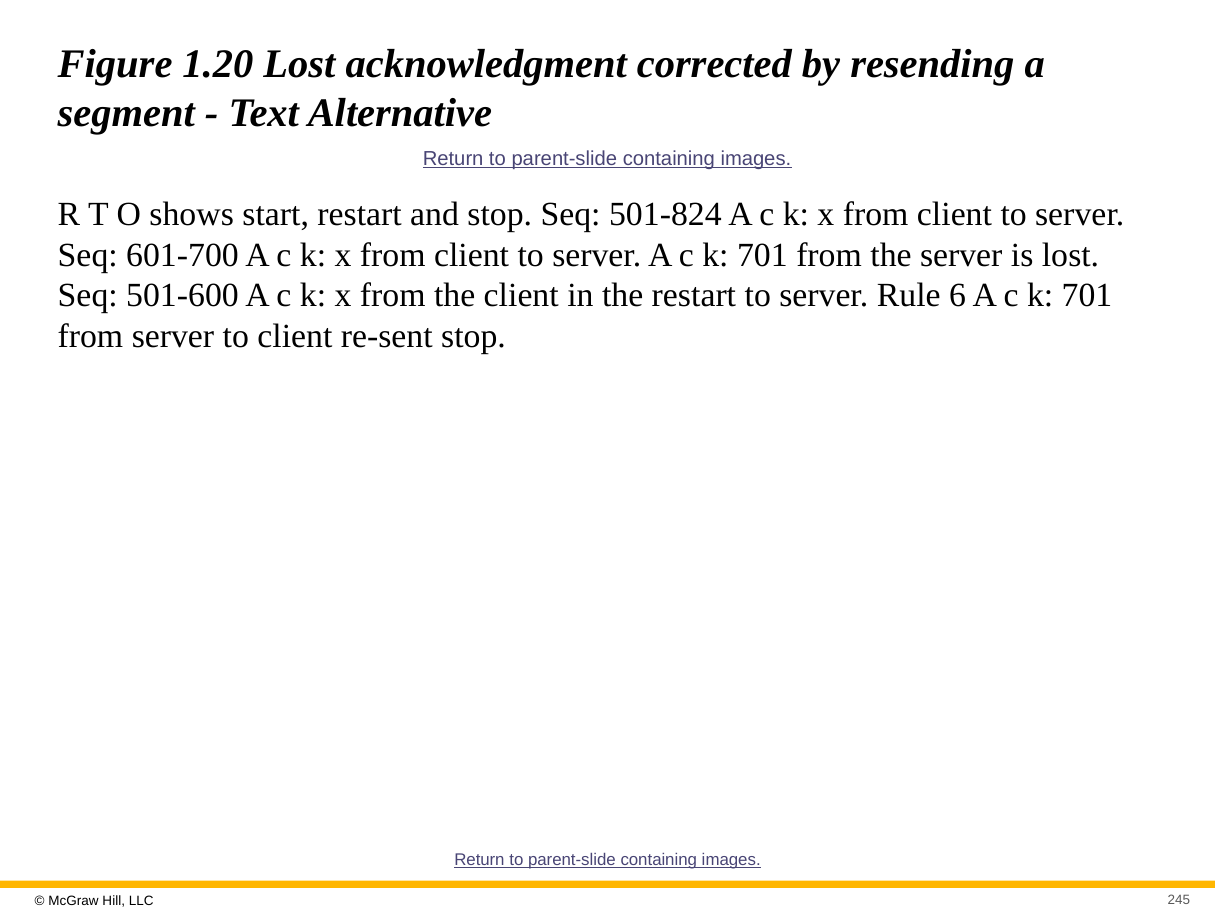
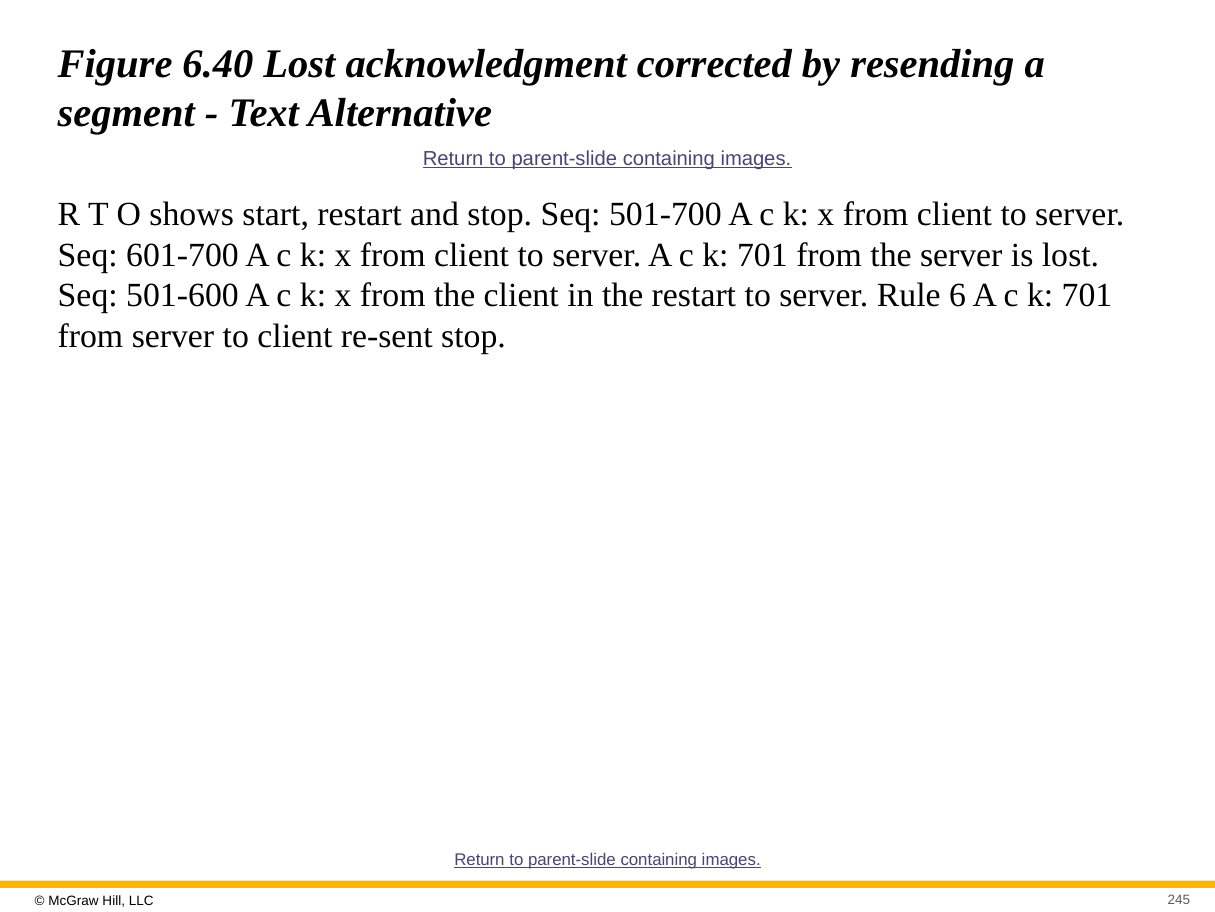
1.20: 1.20 -> 6.40 (218, 64)
501-824: 501-824 -> 501-700 (665, 214)
